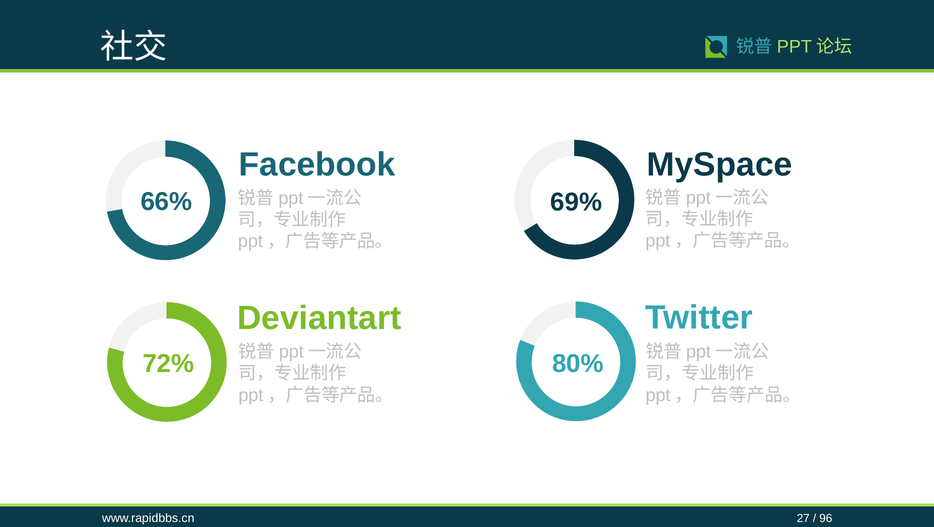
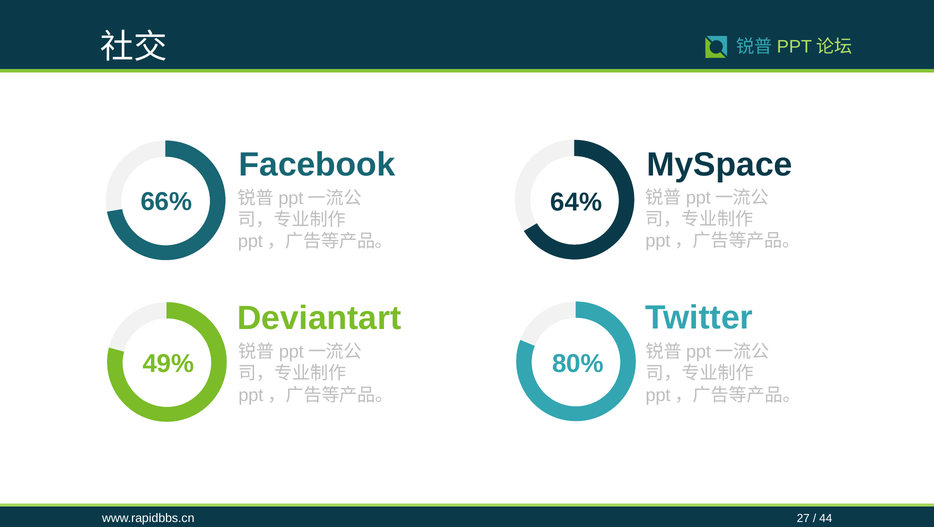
69%: 69% -> 64% (576, 202)
72%: 72% -> 49% (168, 364)
96: 96 -> 44 (826, 519)
